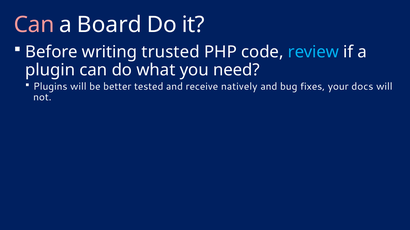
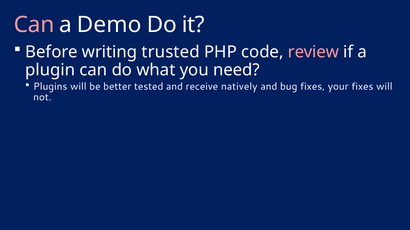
Board: Board -> Demo (109, 25)
review colour: light blue -> pink (313, 52)
your docs: docs -> fixes (362, 87)
